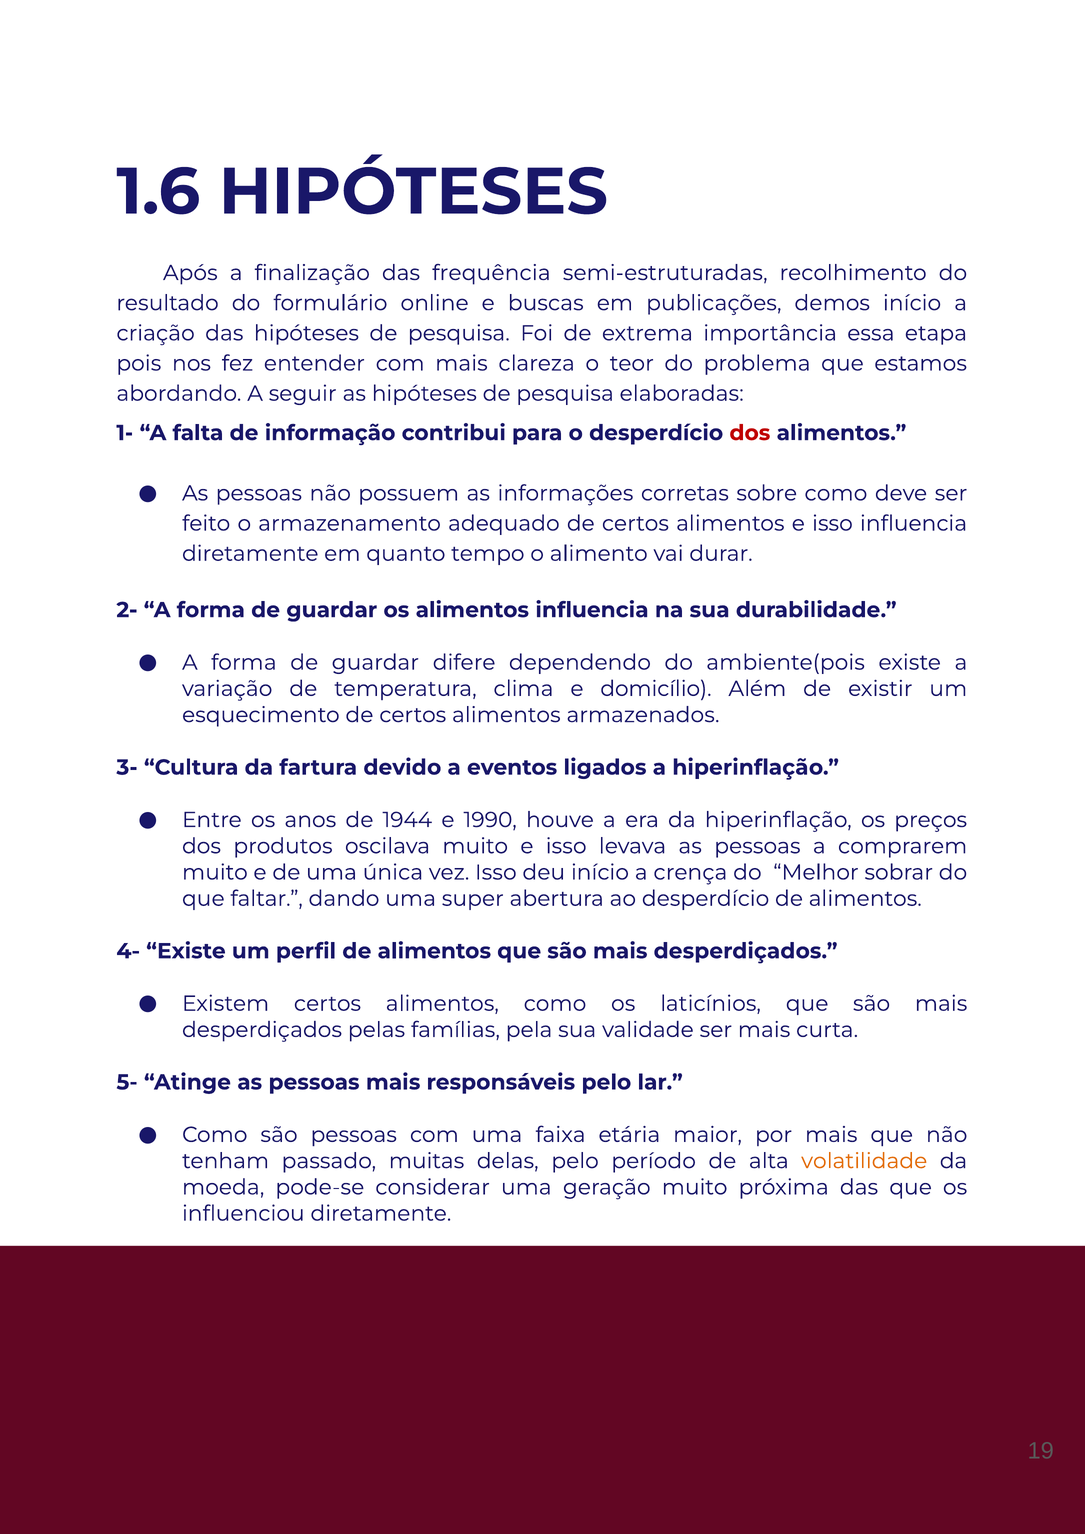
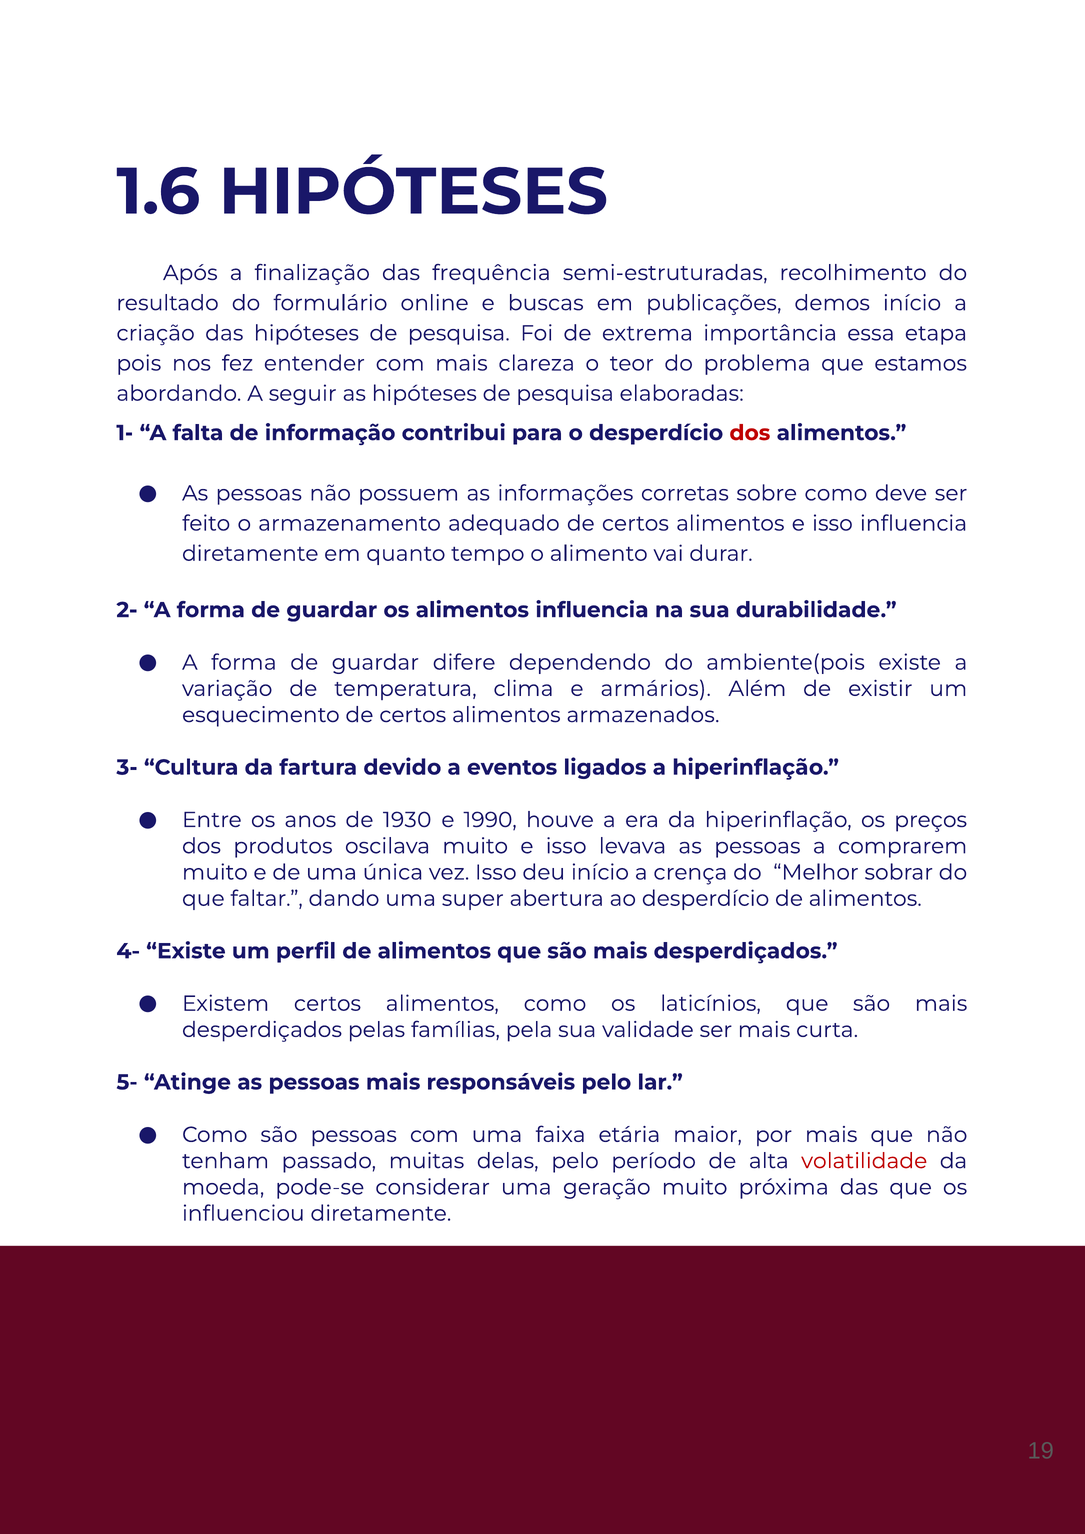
domicílio: domicílio -> armários (656, 689)
1944: 1944 -> 1930 (407, 820)
volatilidade colour: orange -> red (864, 1161)
